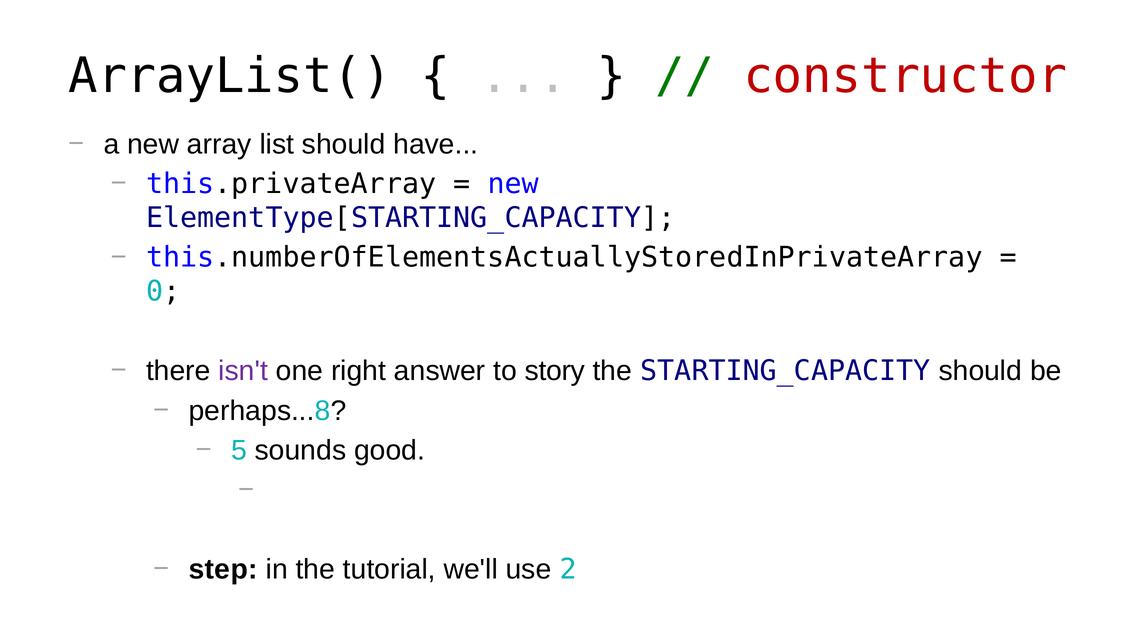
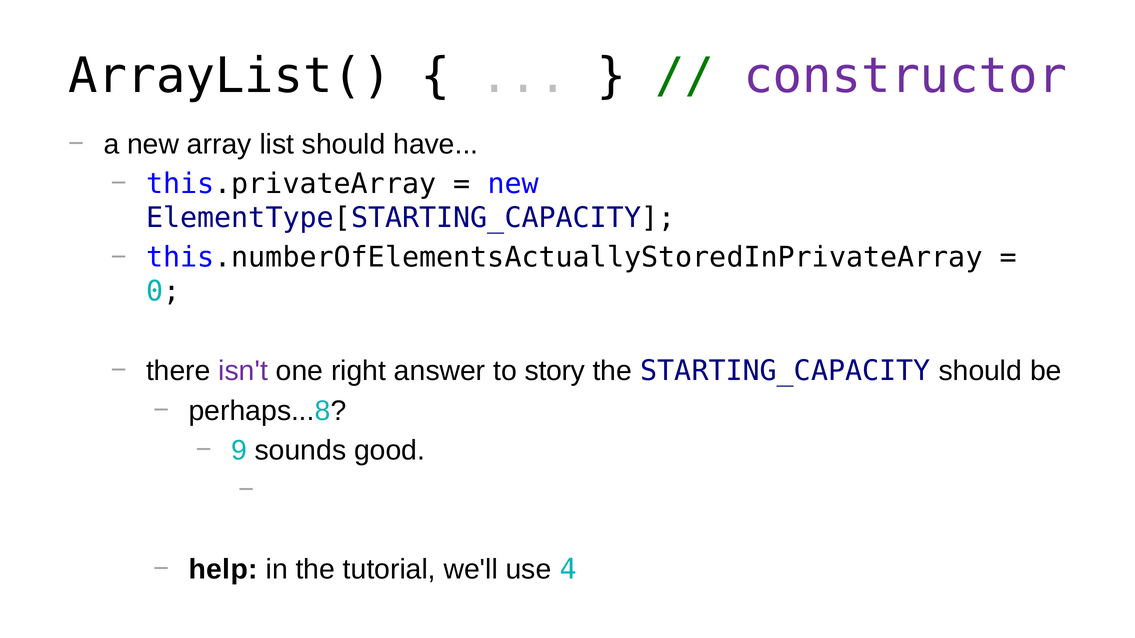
constructor colour: red -> purple (905, 76)
5: 5 -> 9 (239, 451)
step: step -> help (223, 570)
2: 2 -> 4 (568, 570)
